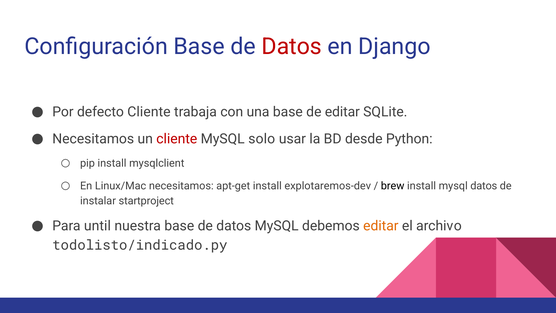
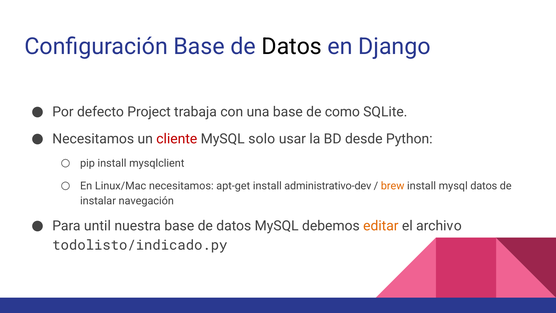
Datos colour: red -> black (292, 46)
defecto Cliente: Cliente -> Project (149, 112)
de editar: editar -> como (342, 112)
explotaremos-dev: explotaremos-dev -> administrativo-dev (328, 186)
brew colour: black -> orange (393, 186)
startproject: startproject -> navegación (146, 201)
